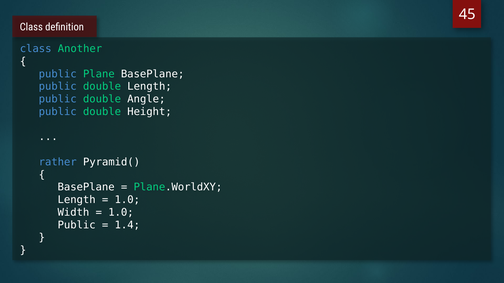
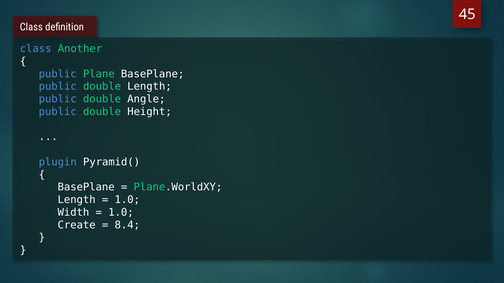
rather: rather -> plugin (58, 162)
Public: Public -> Create (77, 225)
1.4: 1.4 -> 8.4 (127, 225)
